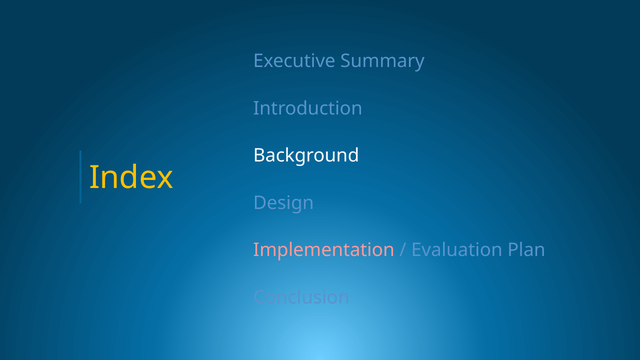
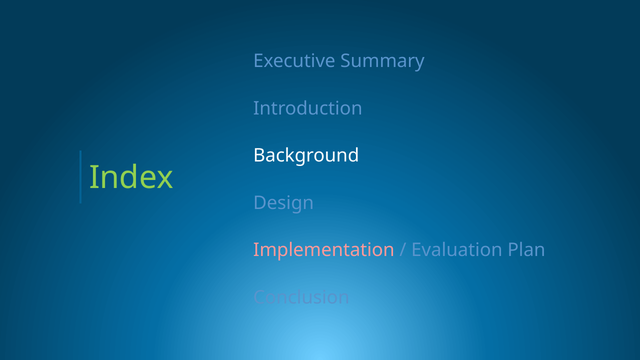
Index colour: yellow -> light green (132, 178)
